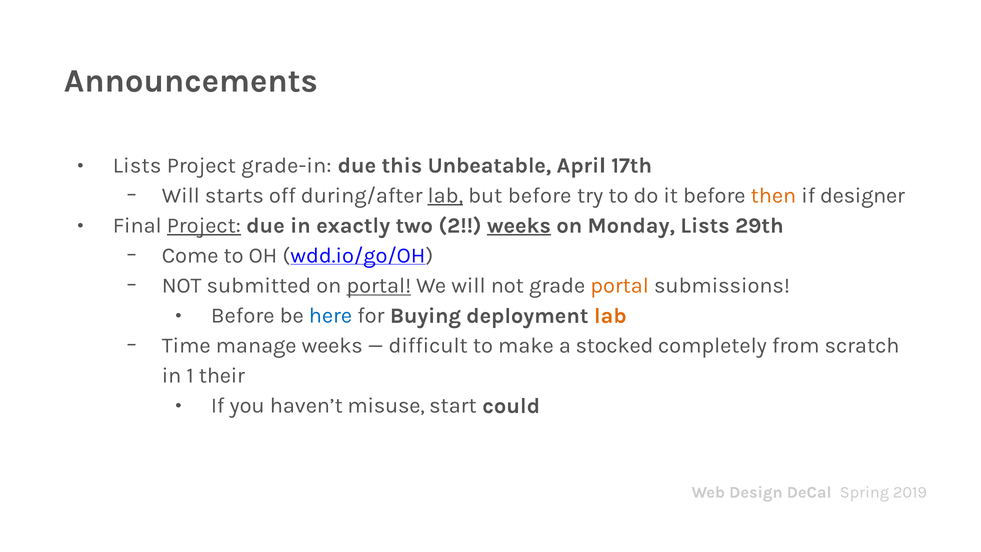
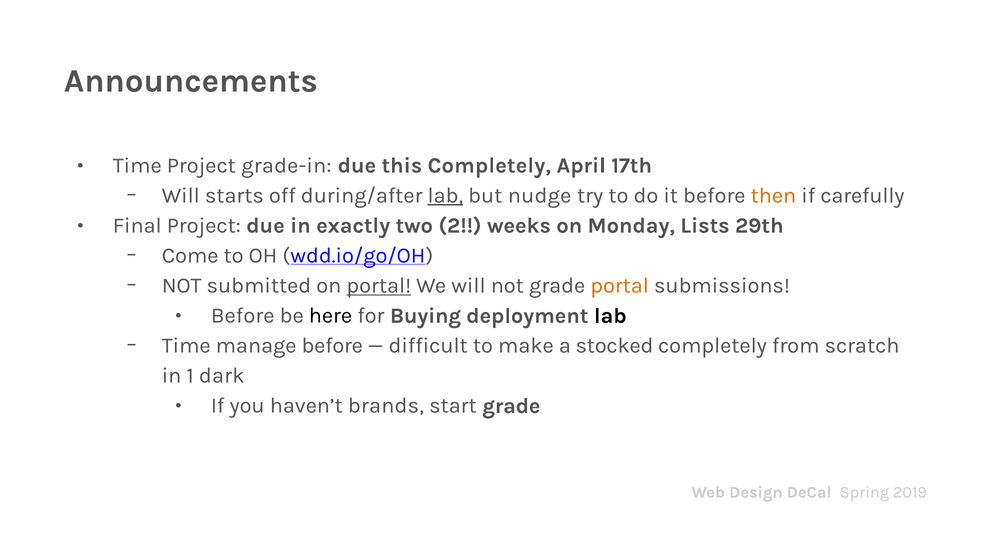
Lists: Lists -> Time (137, 165)
this Unbeatable: Unbeatable -> Completely (489, 165)
but before: before -> nudge (540, 195)
designer: designer -> carefully (862, 195)
Project underline: present -> none (204, 225)
weeks underline: present -> none (519, 225)
here colour: blue -> black (330, 316)
lab colour: orange -> black (610, 316)
manage weeks: weeks -> before (332, 346)
their: their -> dark (222, 376)
misuse: misuse -> brands (386, 406)
start could: could -> grade (511, 406)
